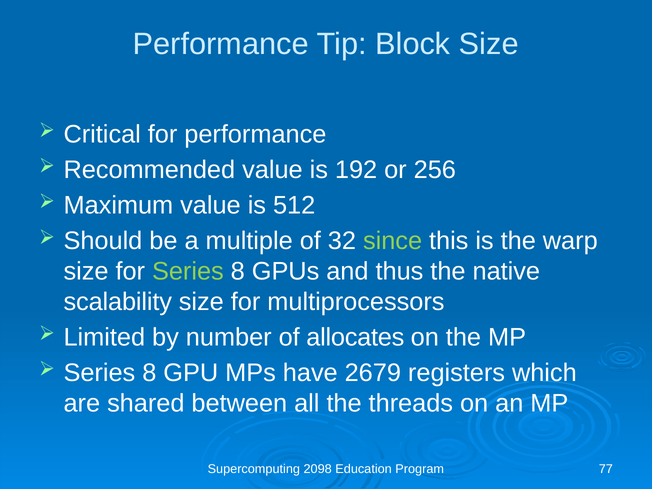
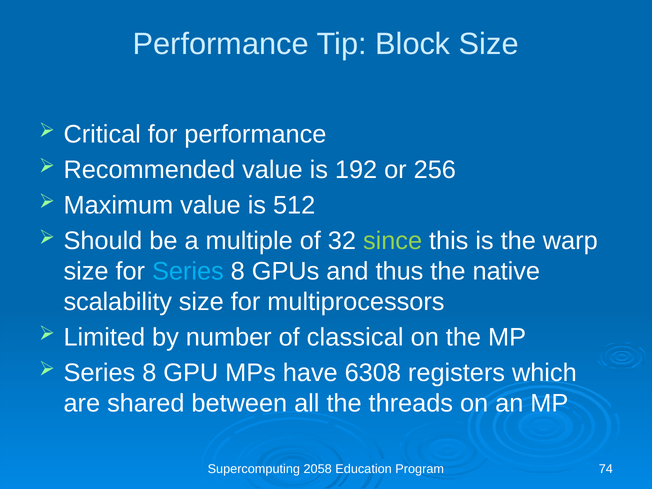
Series colour: light green -> light blue (188, 271)
allocates: allocates -> classical (355, 337)
2679: 2679 -> 6308 (373, 373)
2098: 2098 -> 2058 (318, 469)
77: 77 -> 74 (606, 469)
